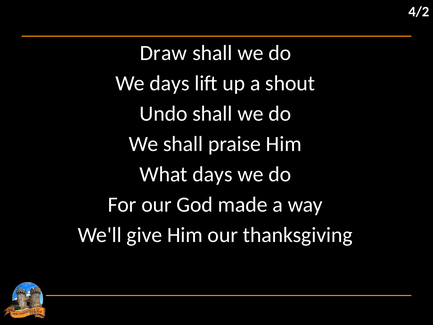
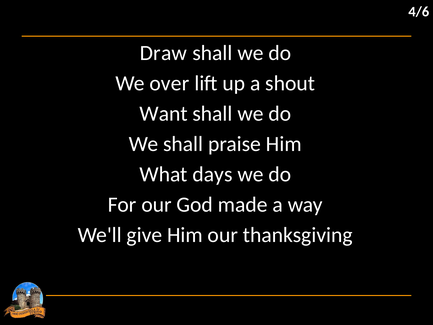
4/2: 4/2 -> 4/6 (419, 12)
We days: days -> over (169, 83)
Undo: Undo -> Want (164, 113)
